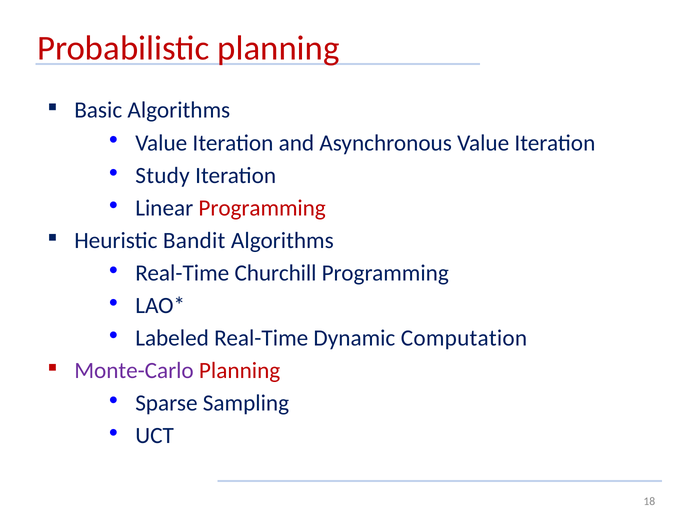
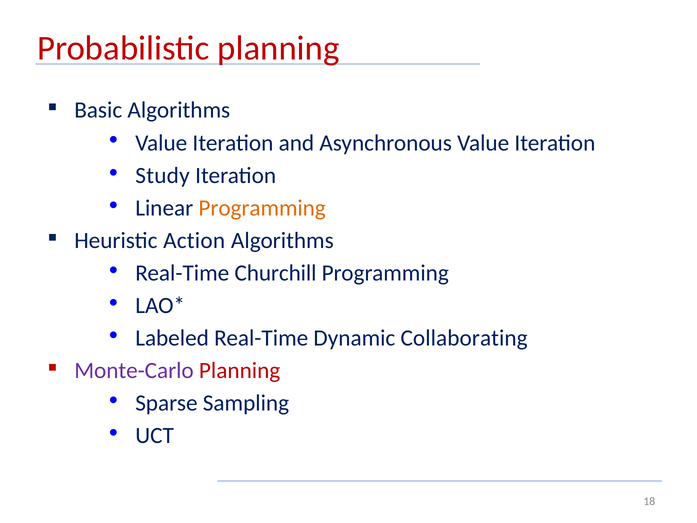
Programming colour: red -> orange (262, 208)
Bandit: Bandit -> Action (194, 240)
Computation: Computation -> Collaborating (464, 338)
